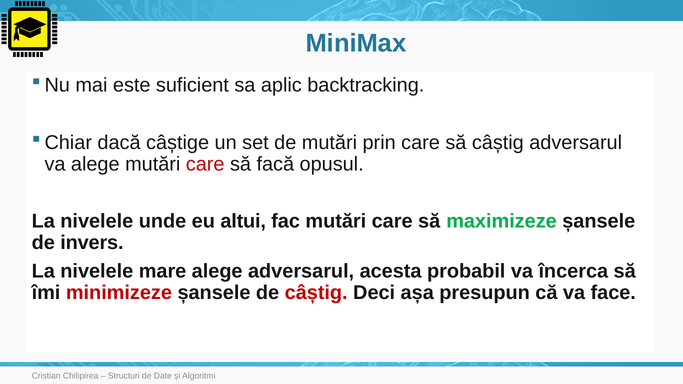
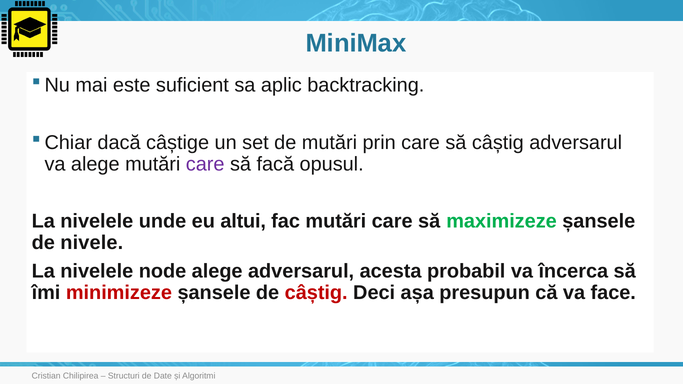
care colour: red -> purple (205, 164)
invers: invers -> nivele (92, 243)
mare: mare -> node (163, 271)
